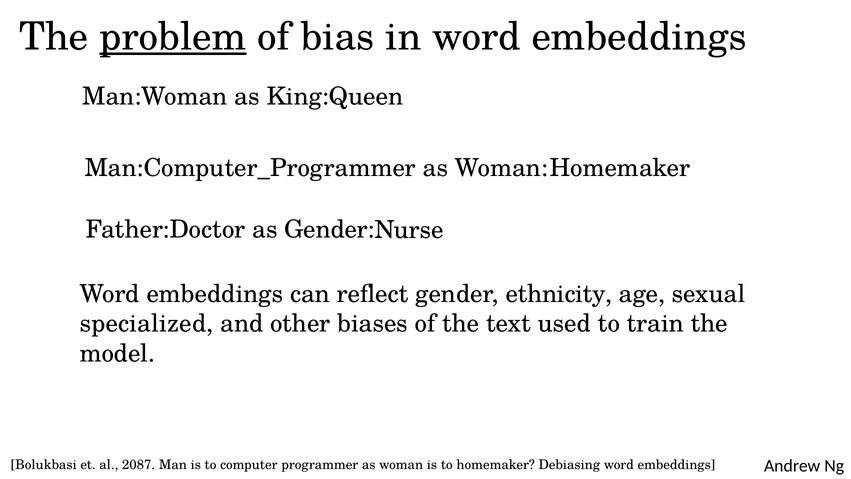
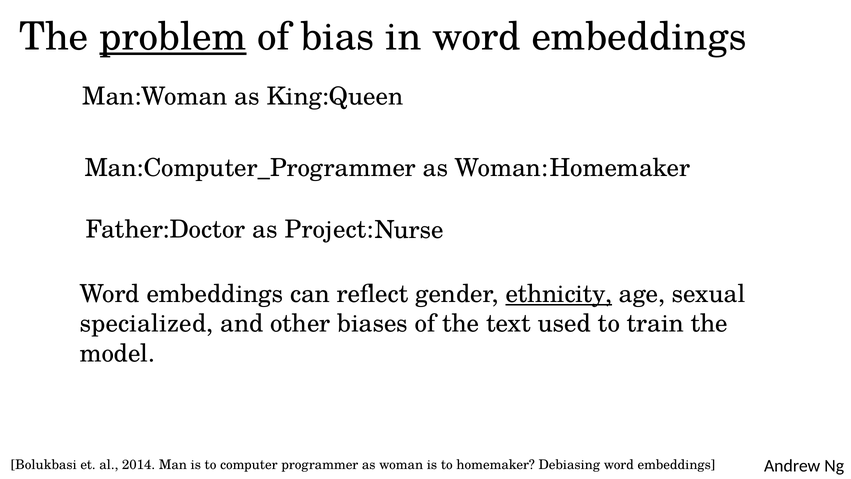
as Gender: Gender -> Project (329, 230)
ethnicity underline: none -> present (559, 294)
2087: 2087 -> 2014 (139, 464)
